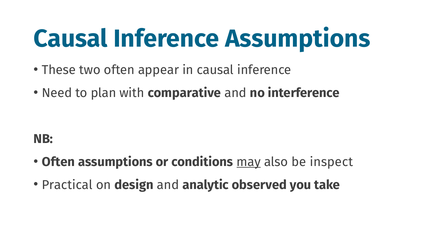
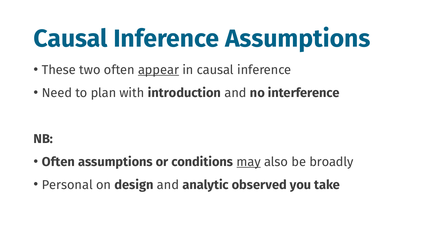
appear underline: none -> present (159, 70)
comparative: comparative -> introduction (184, 93)
inspect: inspect -> broadly (331, 162)
Practical: Practical -> Personal (67, 185)
